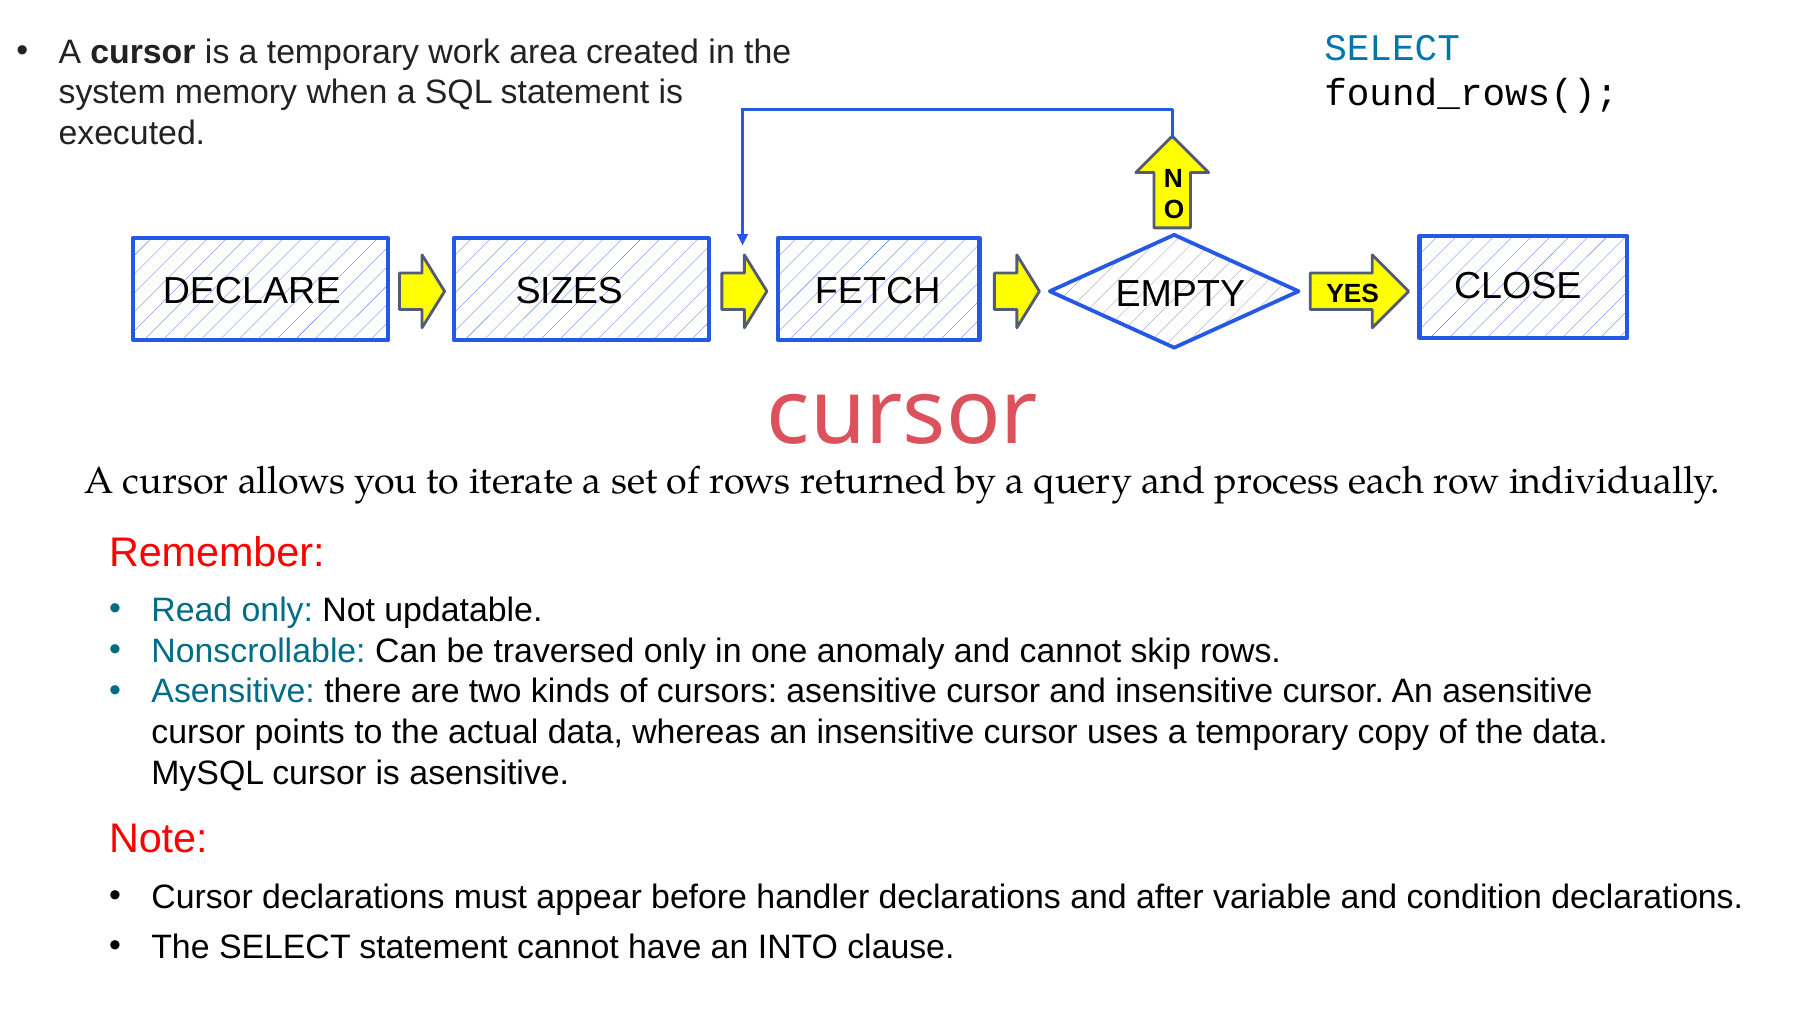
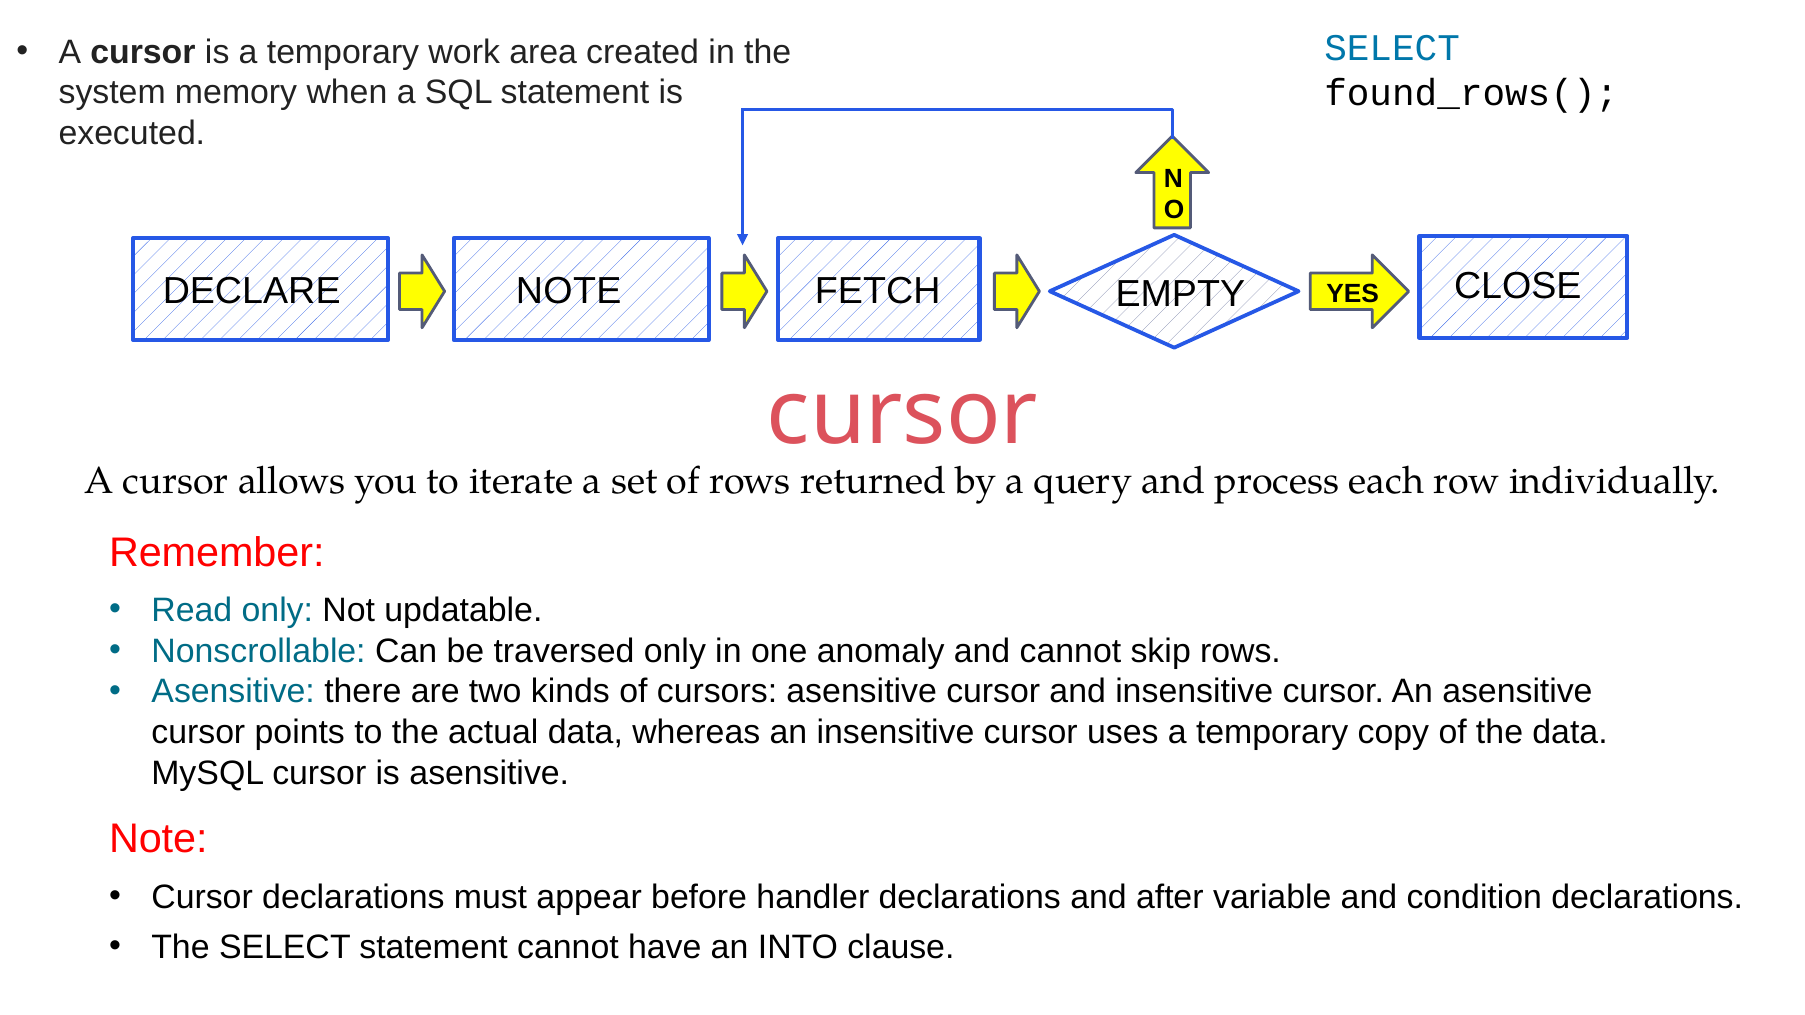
DECLARE SIZES: SIZES -> NOTE (569, 291)
